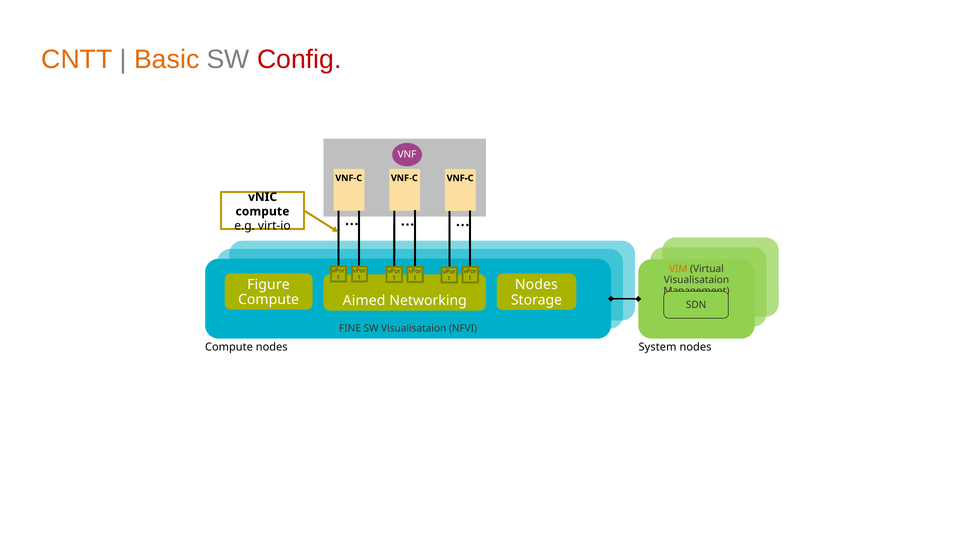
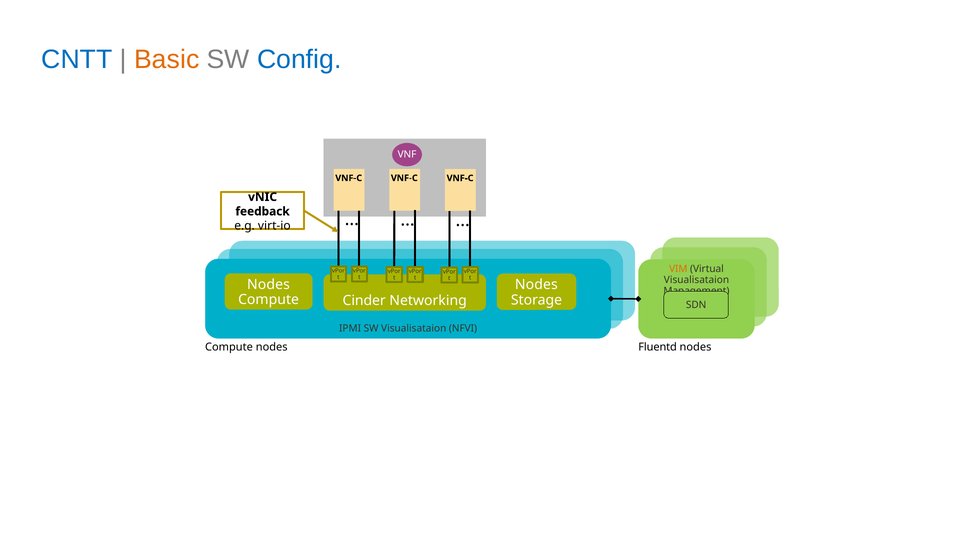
CNTT colour: orange -> blue (77, 60)
Config colour: red -> blue (299, 60)
compute: compute -> feedback (263, 211)
Figure: Figure -> Nodes (268, 285)
Aimed: Aimed -> Cinder (364, 301)
FINE: FINE -> IPMI (350, 329)
System: System -> Fluentd (658, 347)
